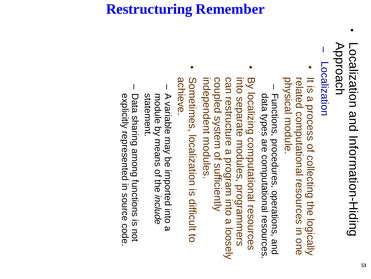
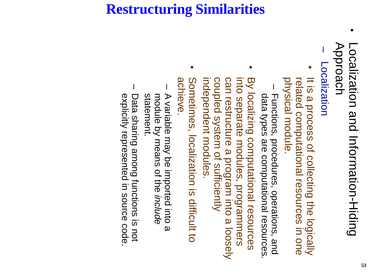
Remember: Remember -> Similarities (230, 9)
